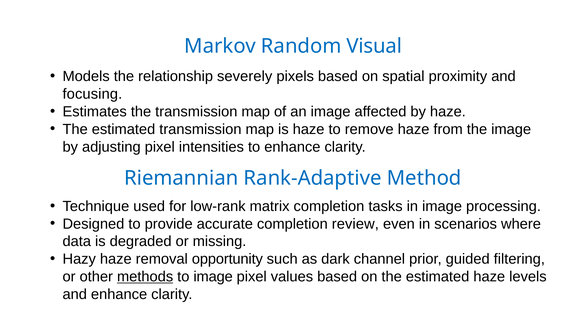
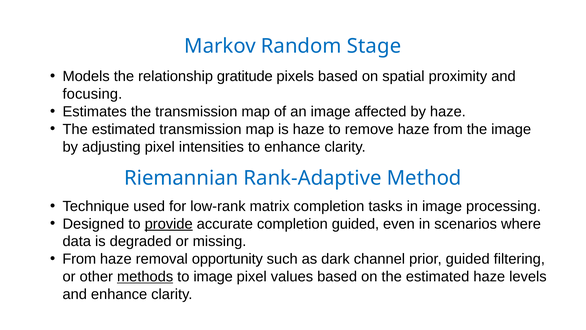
Visual: Visual -> Stage (374, 46)
severely: severely -> gratitude (245, 76)
provide underline: none -> present (169, 224)
completion review: review -> guided (355, 224)
Hazy: Hazy -> From (79, 259)
